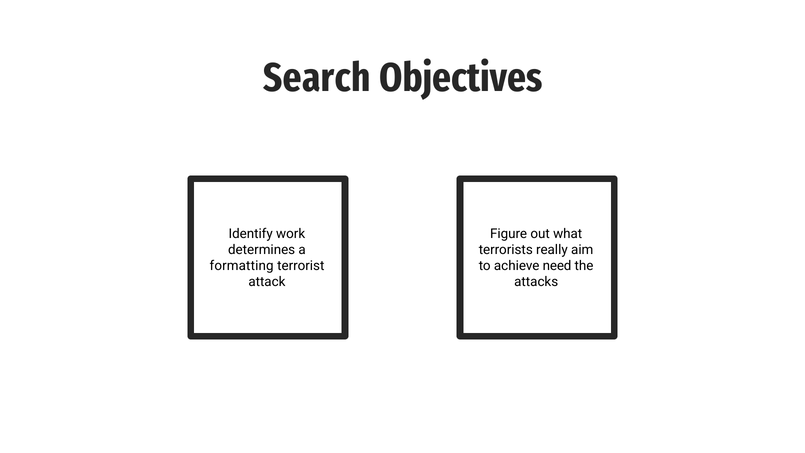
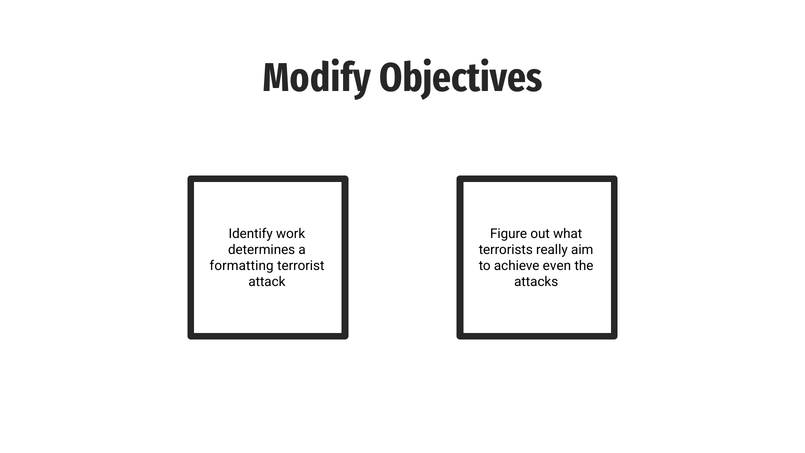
Search: Search -> Modify (317, 78)
need: need -> even (557, 266)
